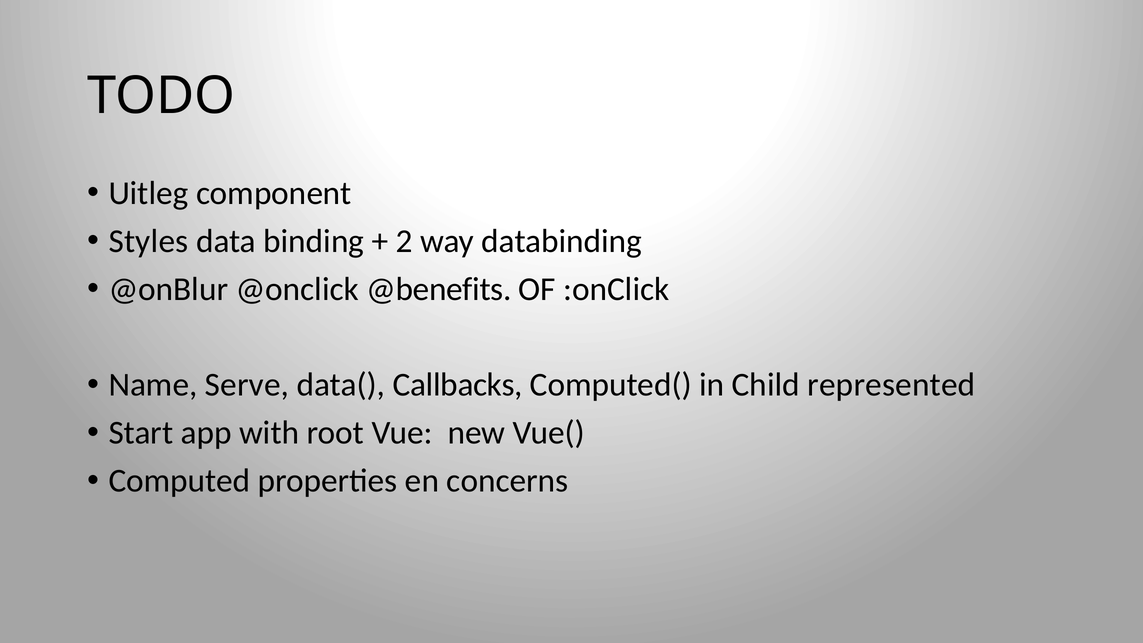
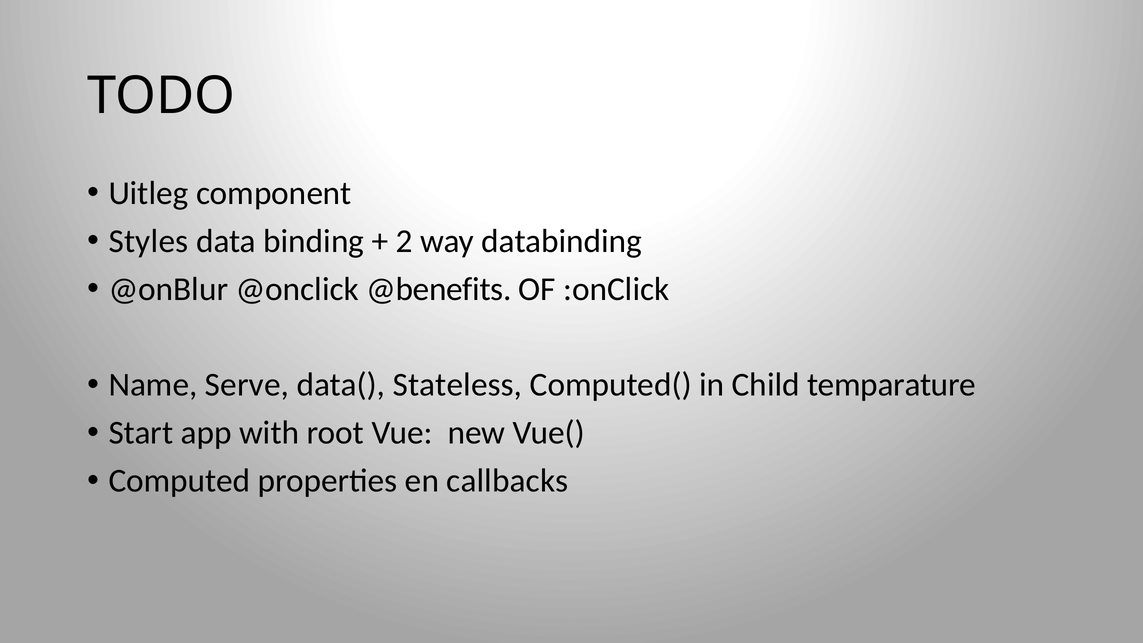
Callbacks: Callbacks -> Stateless (457, 385)
represented: represented -> temparature (892, 385)
concerns: concerns -> callbacks (507, 481)
